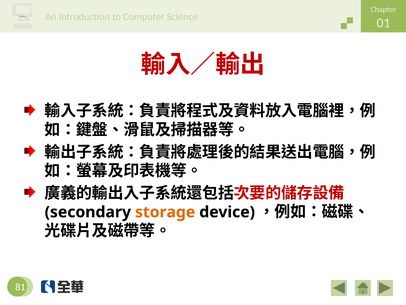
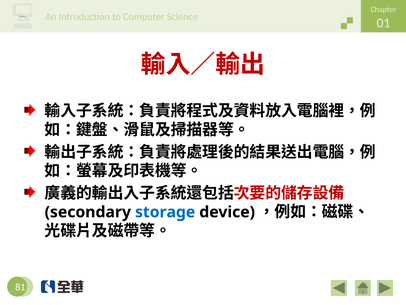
storage colour: orange -> blue (165, 212)
